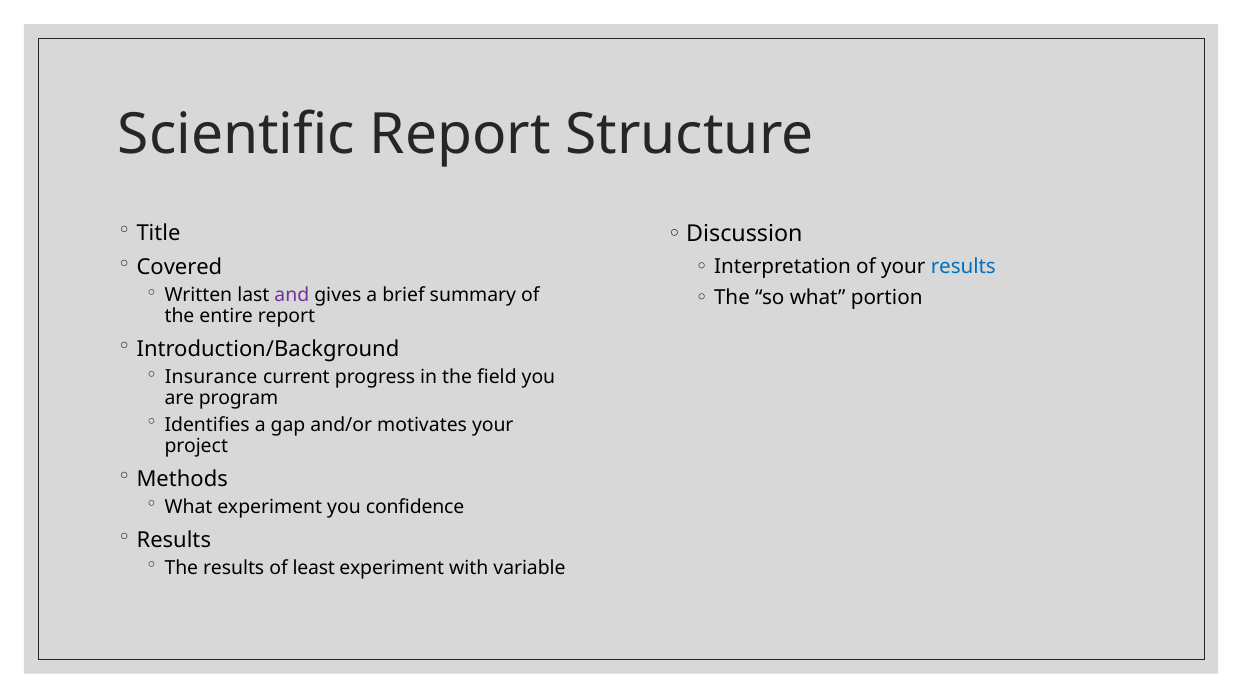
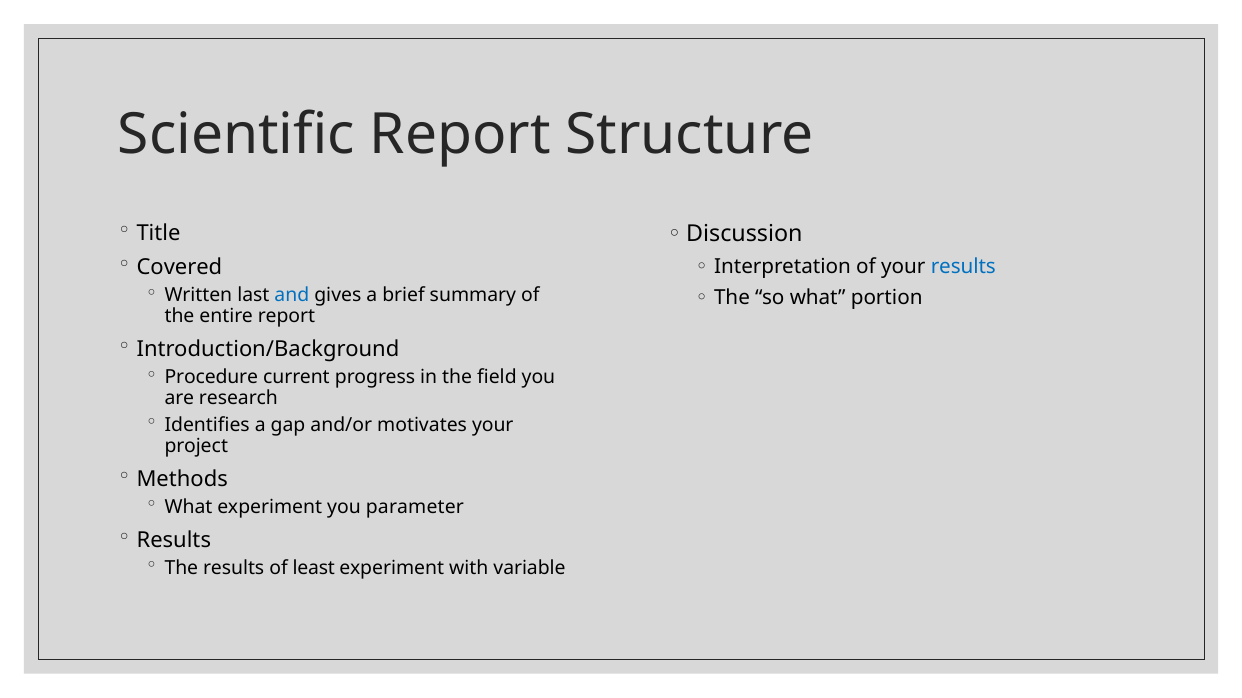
and colour: purple -> blue (292, 296)
Insurance: Insurance -> Procedure (211, 378)
program: program -> research (238, 399)
confidence: confidence -> parameter (415, 507)
